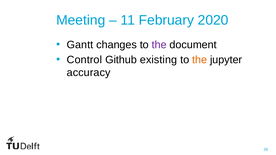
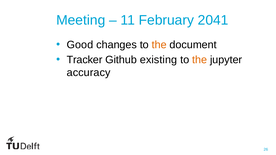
2020: 2020 -> 2041 (213, 20)
Gantt: Gantt -> Good (80, 45)
the colour: purple -> orange (159, 45)
Control: Control -> Tracker (85, 60)
